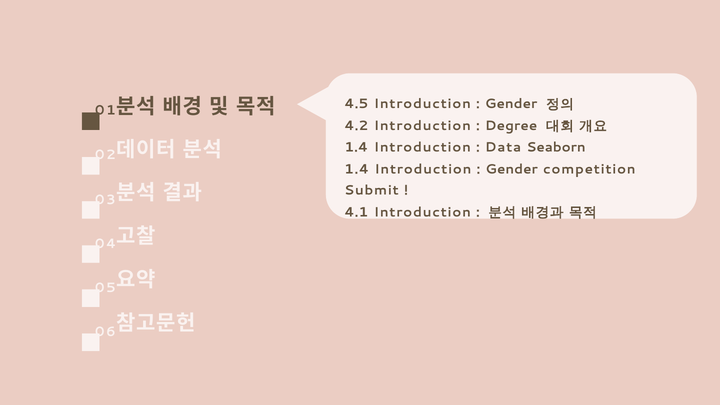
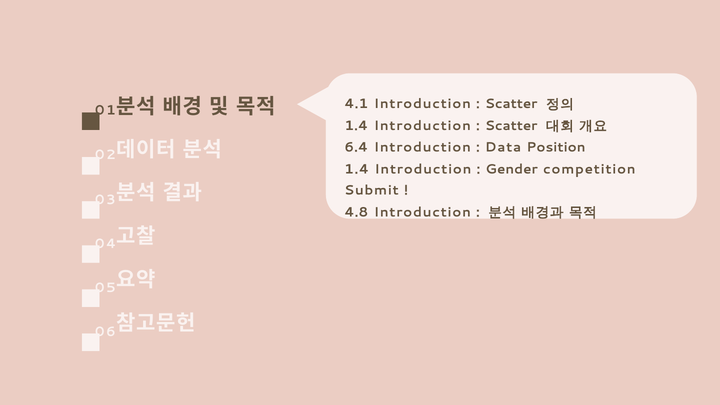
4.5: 4.5 -> 4.1 (356, 104)
Gender: Gender -> Scatter (511, 104)
4.2: 4.2 -> 1.4 (356, 126)
Degree: Degree -> Scatter (511, 126)
1.4: 1.4 -> 6.4 (356, 147)
Seaborn: Seaborn -> Position (556, 147)
4.1: 4.1 -> 4.8 (356, 212)
